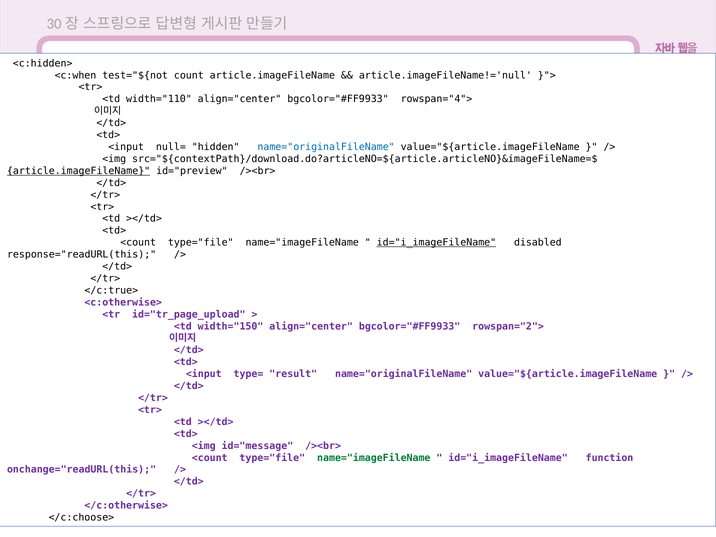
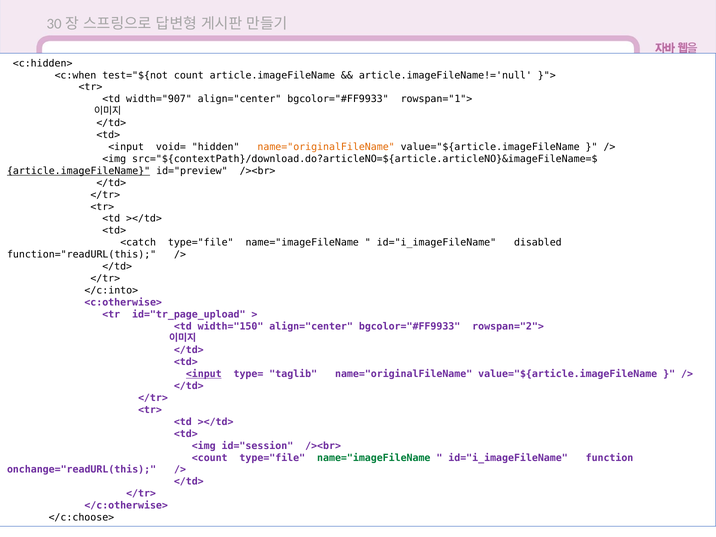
width="110: width="110 -> width="907 (159, 99)
rowspan="4">: rowspan="4"> -> rowspan="1"> (436, 99)
null=: null= -> void= (171, 147)
name="originalFileName colour: blue -> orange (326, 147)
<count: <count -> <catch (138, 243)
id="i_imageFileName underline: present -> none (436, 243)
response="readURL(this: response="readURL(this -> function="readURL(this (82, 255)
</c:true>: </c:true> -> </c:into> (111, 290)
<input underline: none -> present (204, 374)
result: result -> taglib (293, 374)
id="message: id="message -> id="session (257, 446)
